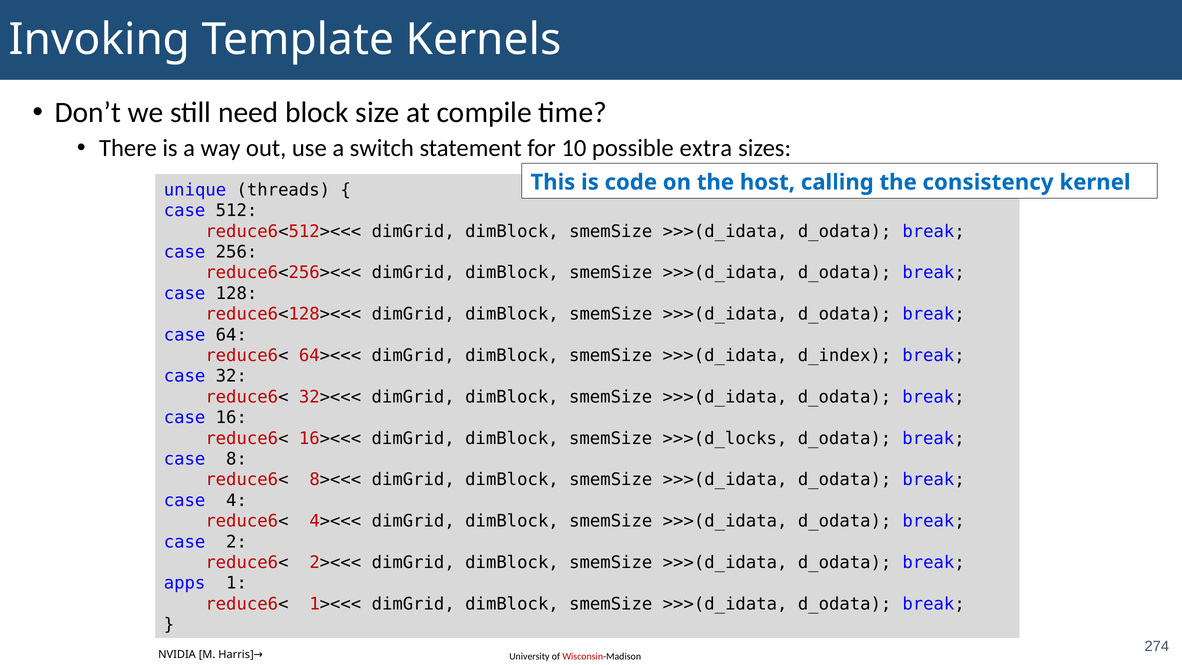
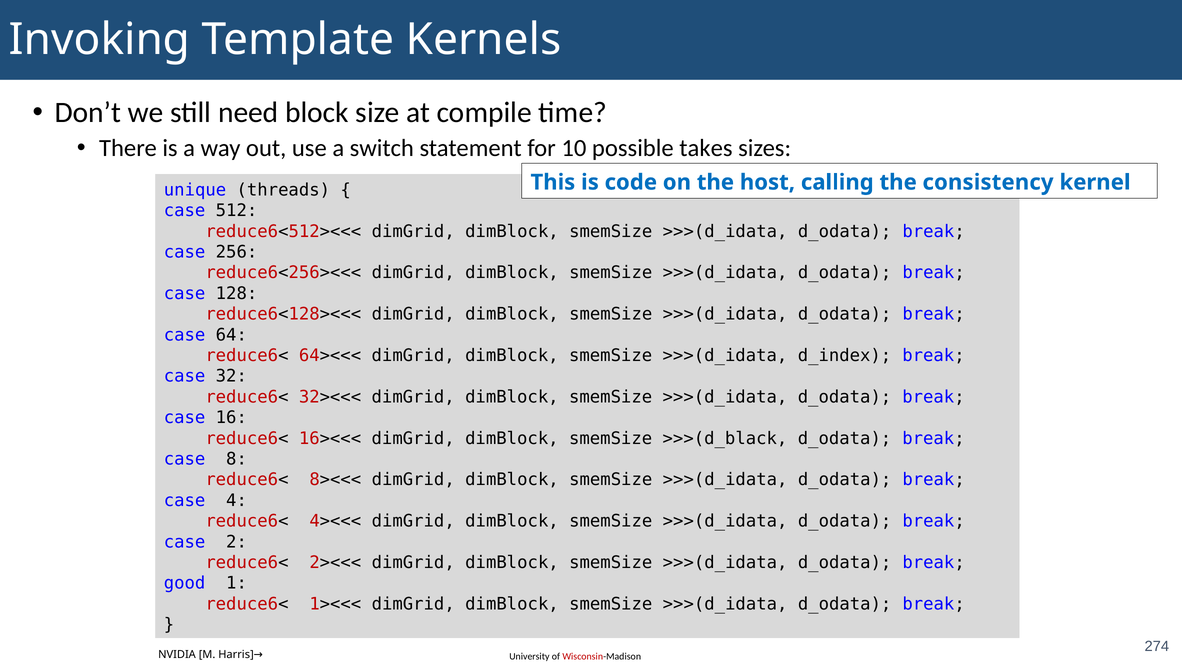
extra: extra -> takes (706, 148)
>>>(d_locks: >>>(d_locks -> >>>(d_black (725, 438)
apps: apps -> good (185, 583)
